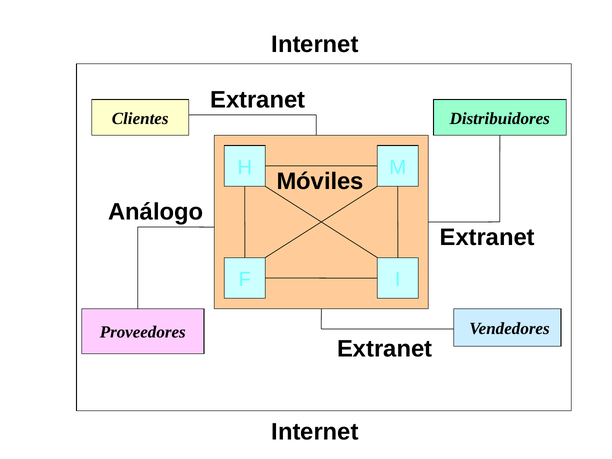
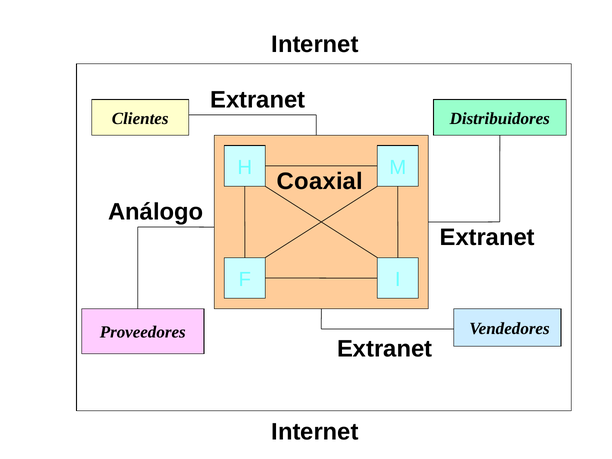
Móviles: Móviles -> Coaxial (320, 182)
